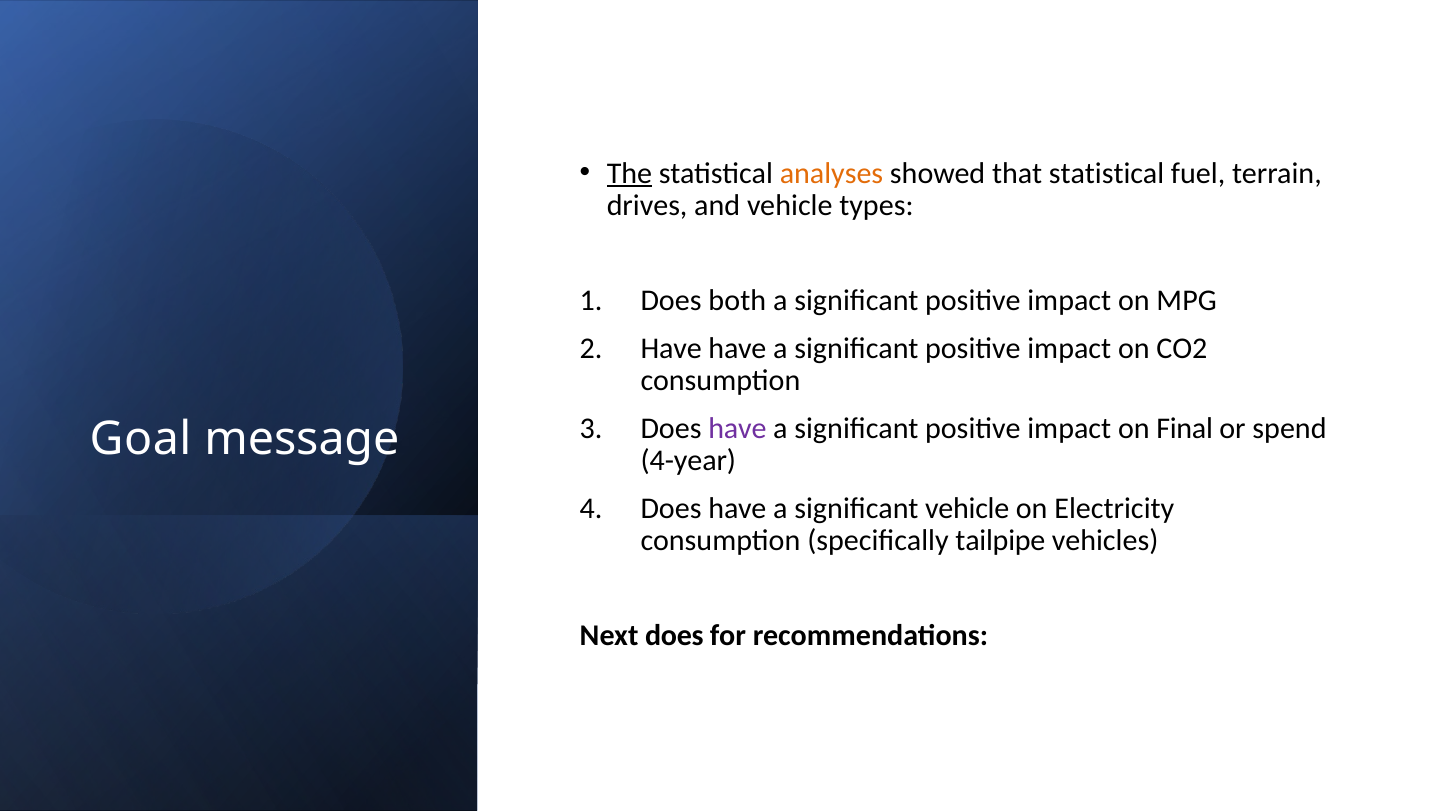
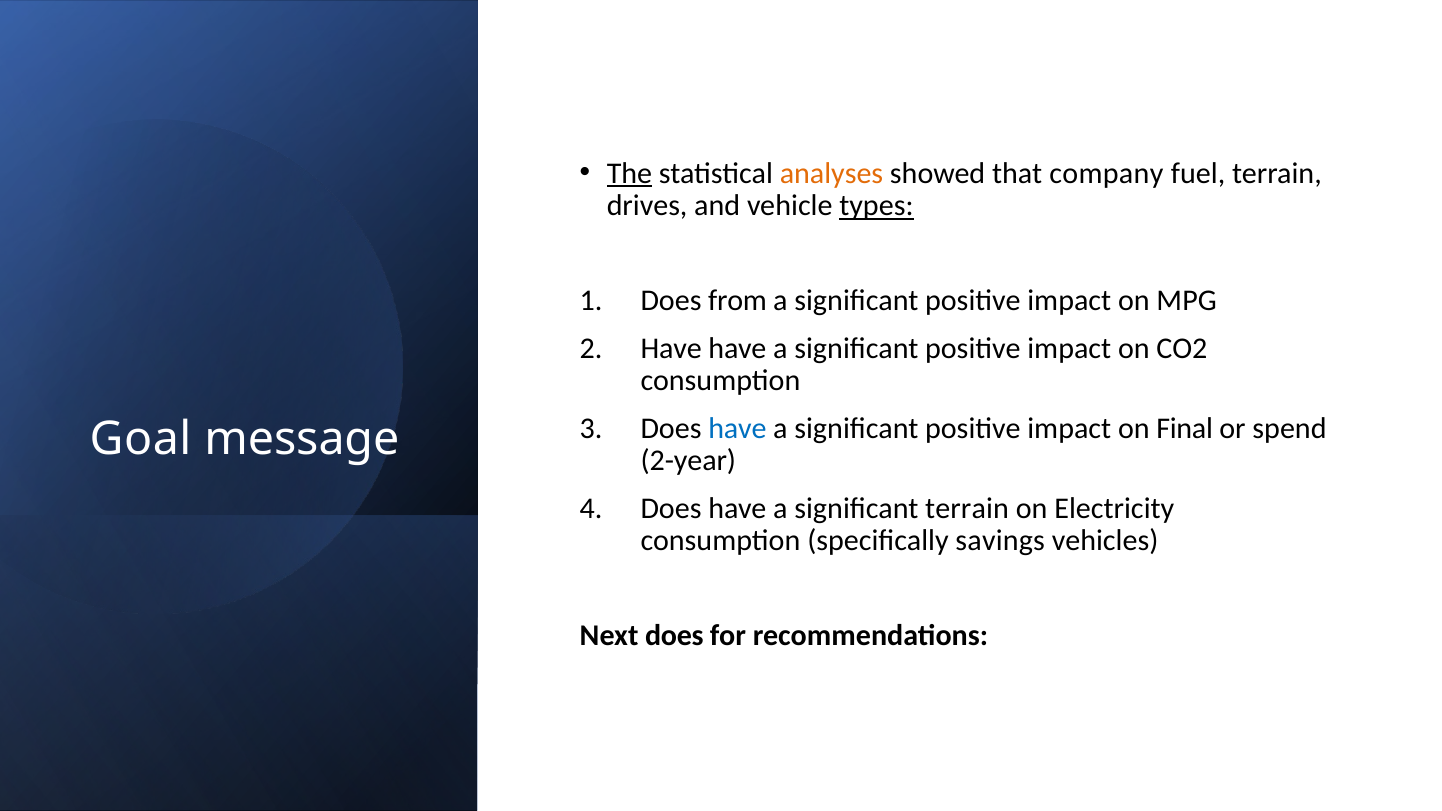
that statistical: statistical -> company (1106, 173)
types underline: none -> present (876, 206)
both: both -> from (738, 301)
have colour: purple -> blue (737, 428)
4-year: 4-year -> 2-year (688, 461)
significant vehicle: vehicle -> terrain (967, 508)
tailpipe: tailpipe -> savings (1000, 541)
